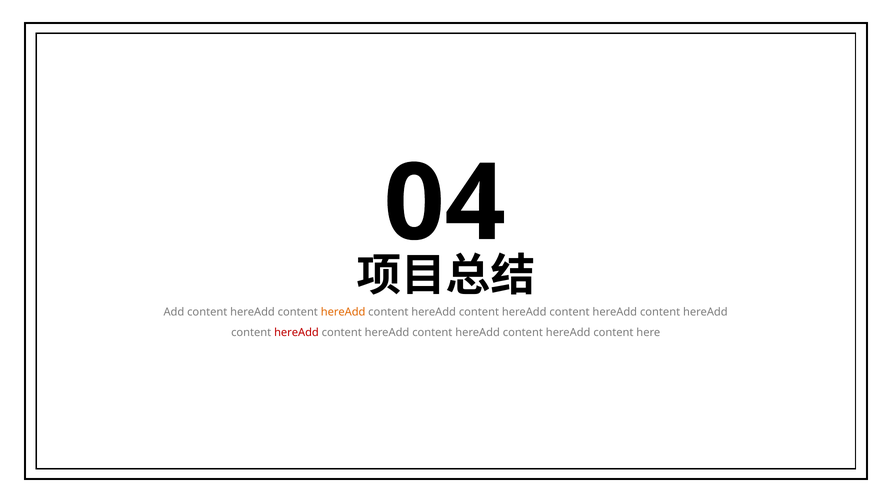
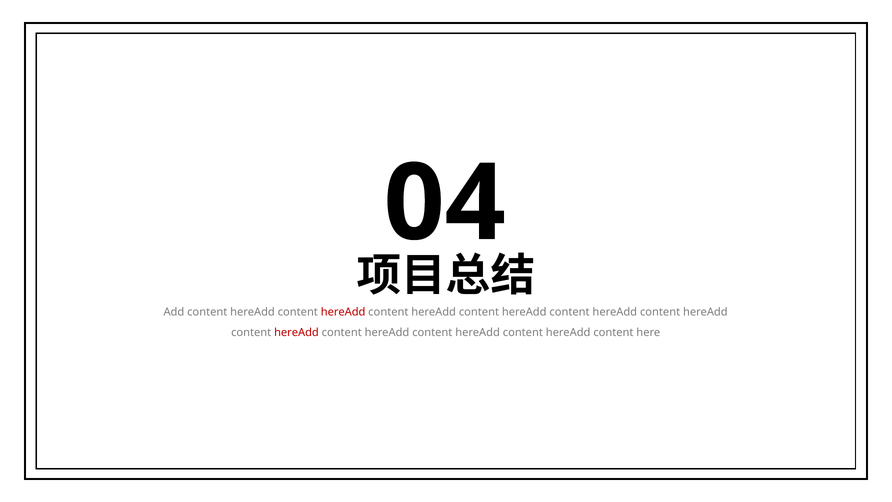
hereAdd colour: orange -> red (343, 312)
